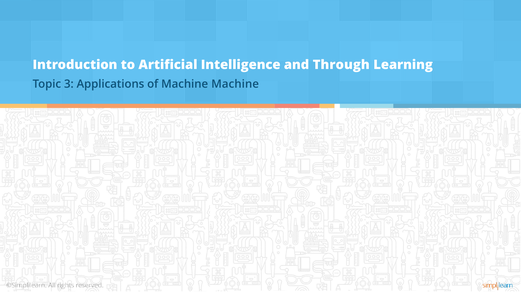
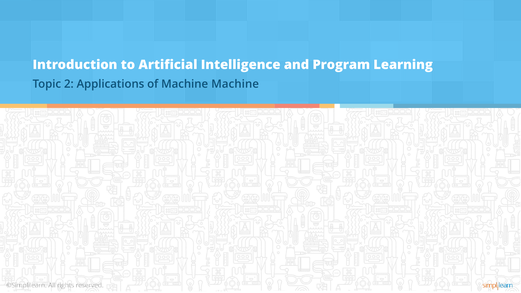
Through: Through -> Program (341, 65)
3: 3 -> 2 (69, 84)
